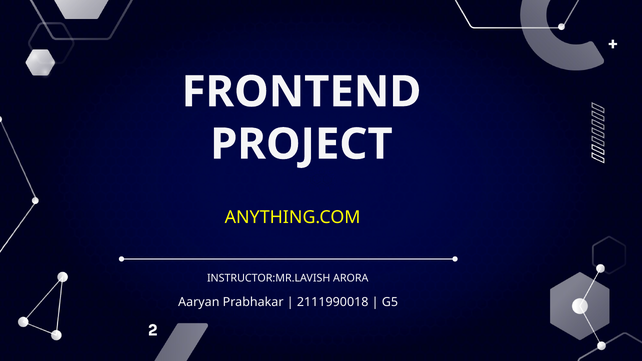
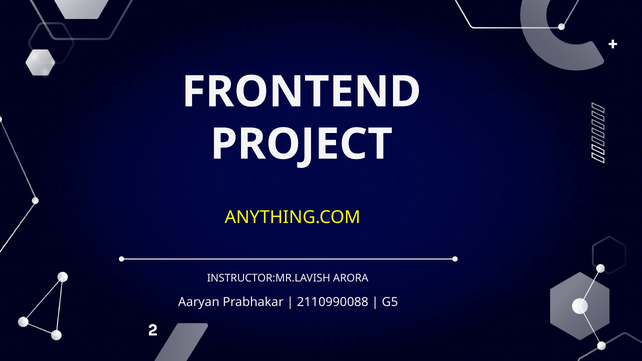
2111990018: 2111990018 -> 2110990088 (333, 302)
